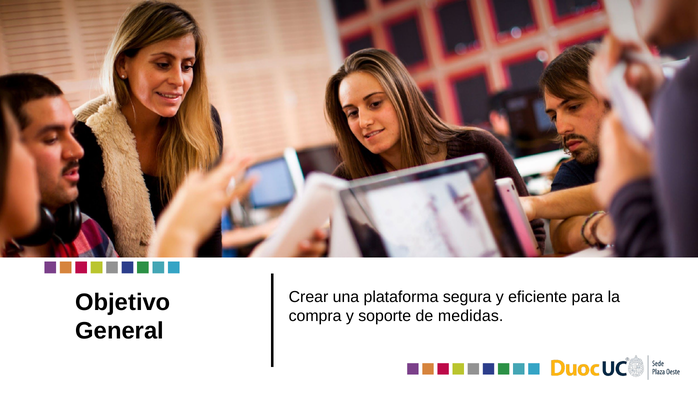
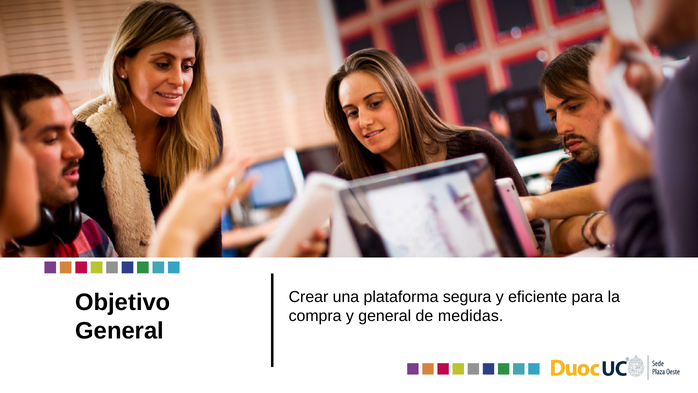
y soporte: soporte -> general (385, 316)
